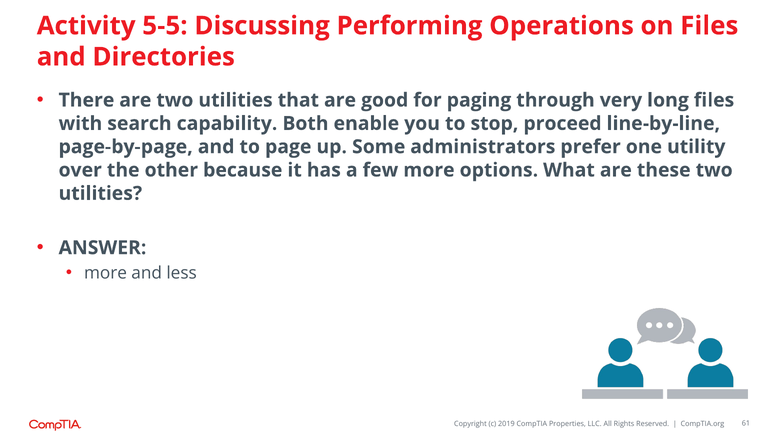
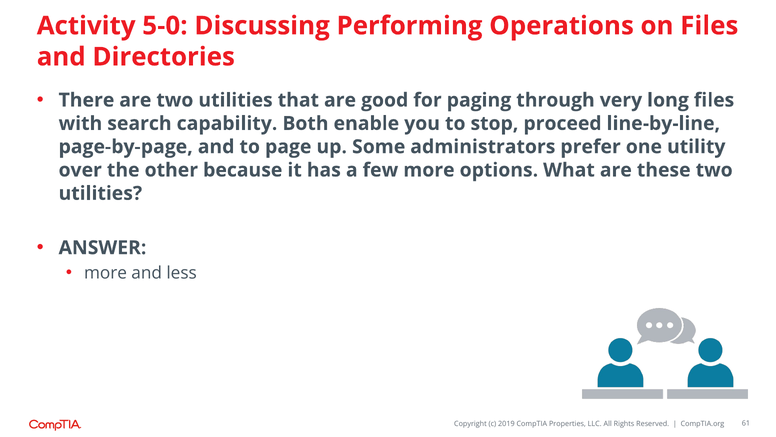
5-5: 5-5 -> 5-0 (165, 26)
